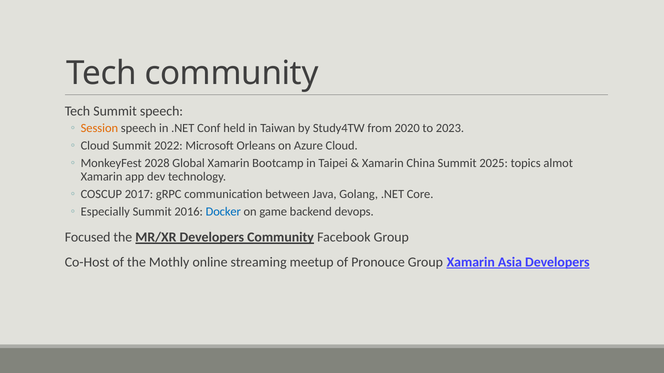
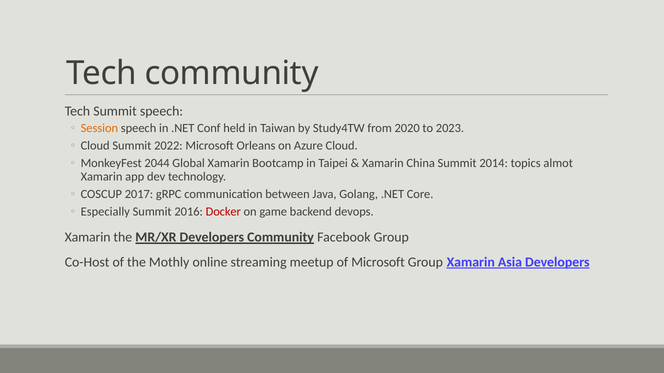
2028: 2028 -> 2044 (157, 163)
2025: 2025 -> 2014 (494, 163)
Docker colour: blue -> red (223, 212)
Focused: Focused -> Xamarin (88, 238)
of Pronouce: Pronouce -> Microsoft (378, 262)
